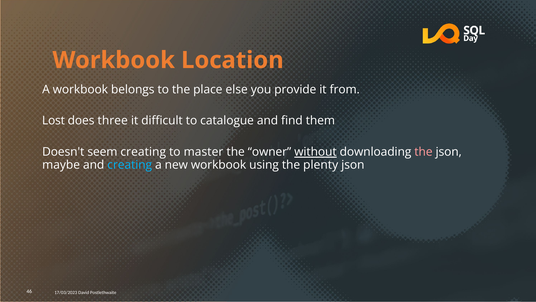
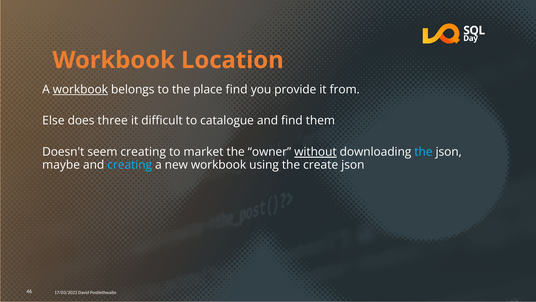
workbook underline: none -> present (80, 89)
place else: else -> find (237, 89)
Lost: Lost -> Else (53, 121)
master: master -> market (204, 152)
the colour: pink -> light blue (423, 152)
plenty: plenty -> create (321, 165)
